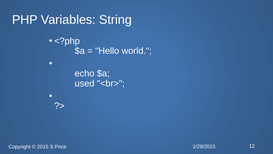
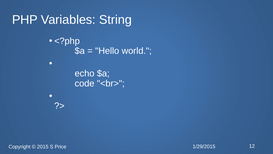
used: used -> code (85, 83)
